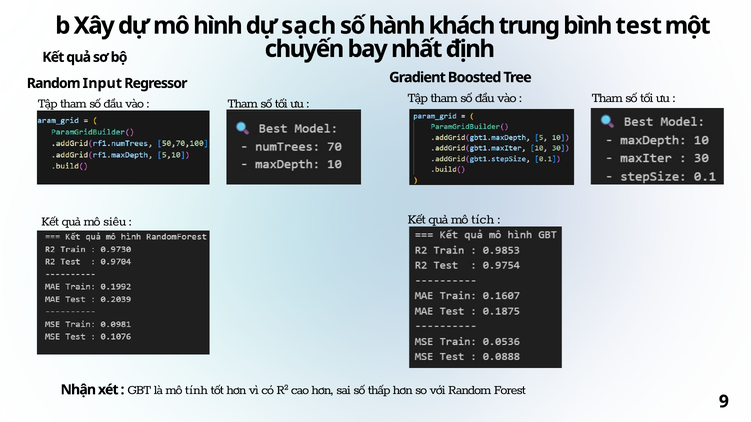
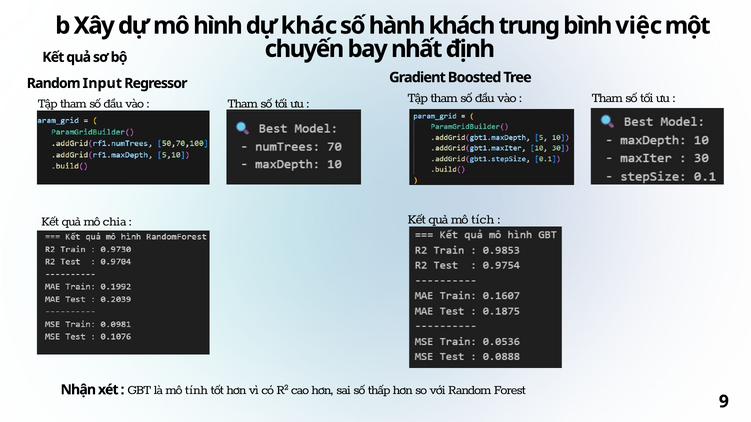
sạch: sạch -> khác (309, 26)
test: test -> việc (639, 26)
siêu: siêu -> chia (115, 221)
